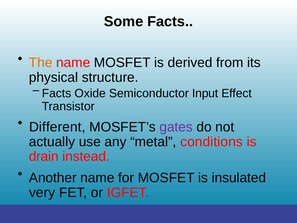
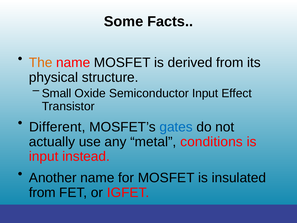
Facts: Facts -> Small (57, 93)
gates colour: purple -> blue (176, 127)
drain: drain -> input (44, 156)
very: very -> from (42, 192)
